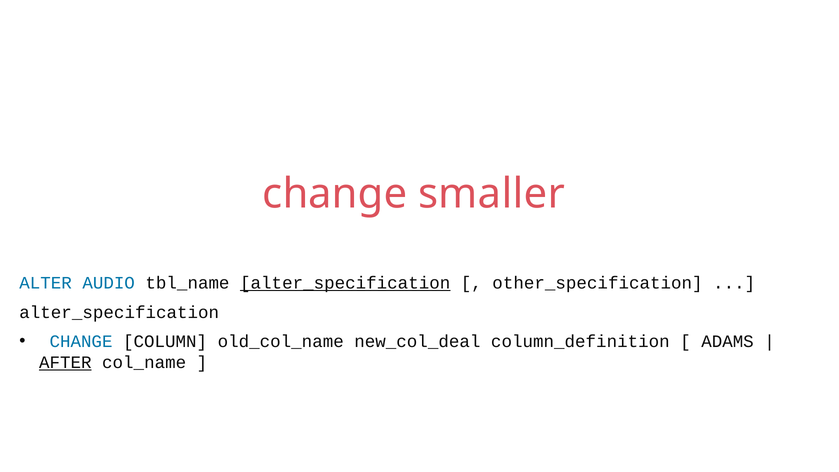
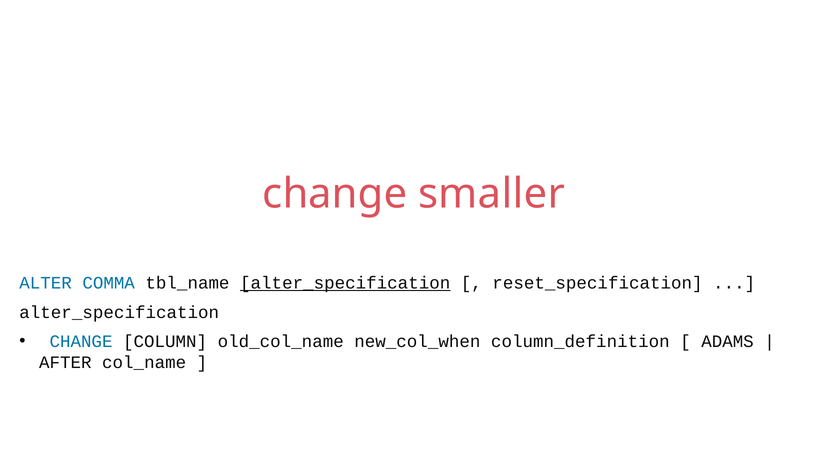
AUDIO: AUDIO -> COMMA (109, 283)
other_specification: other_specification -> reset_specification (597, 283)
new_col_deal: new_col_deal -> new_col_when (417, 342)
AFTER underline: present -> none (65, 363)
